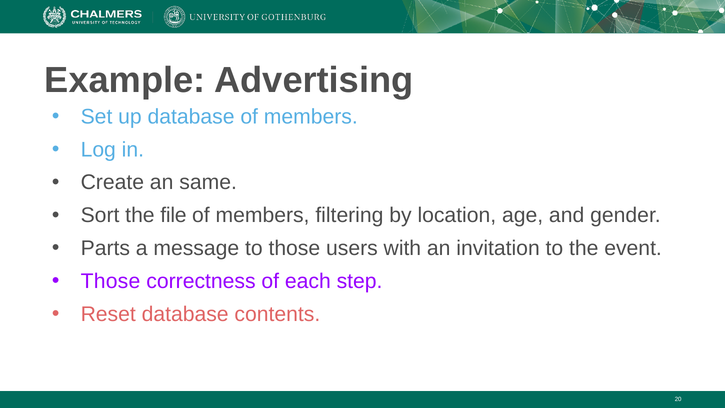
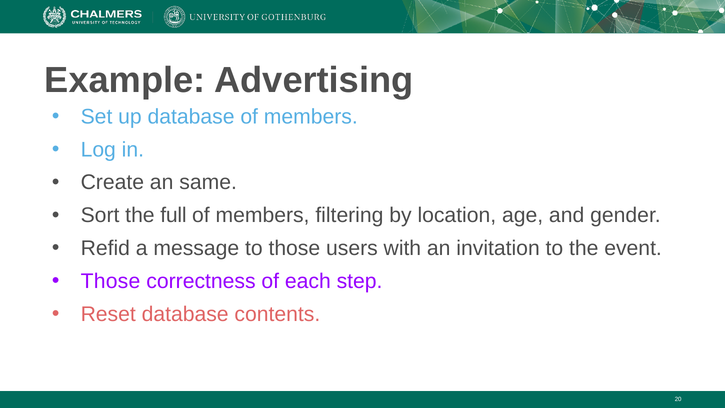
file: file -> full (173, 215)
Parts: Parts -> Refid (105, 248)
